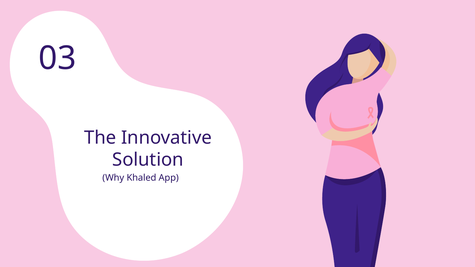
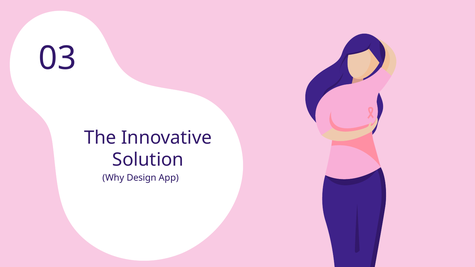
Khaled: Khaled -> Design (141, 178)
